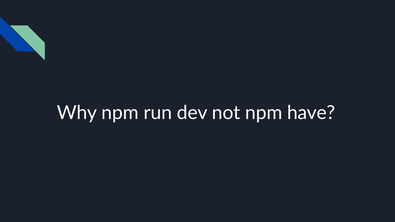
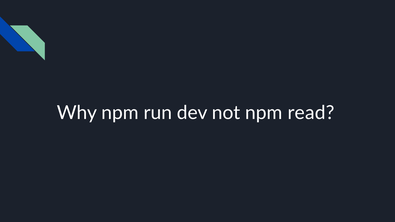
have: have -> read (311, 113)
